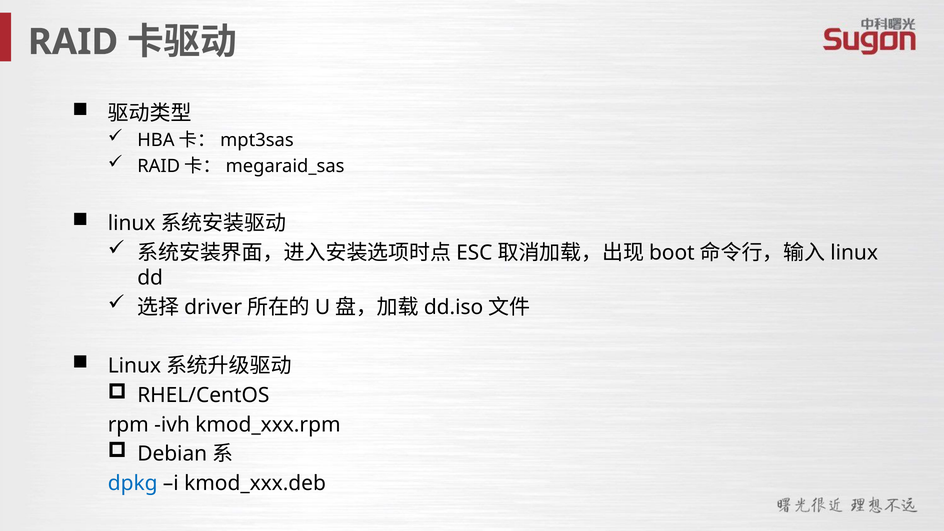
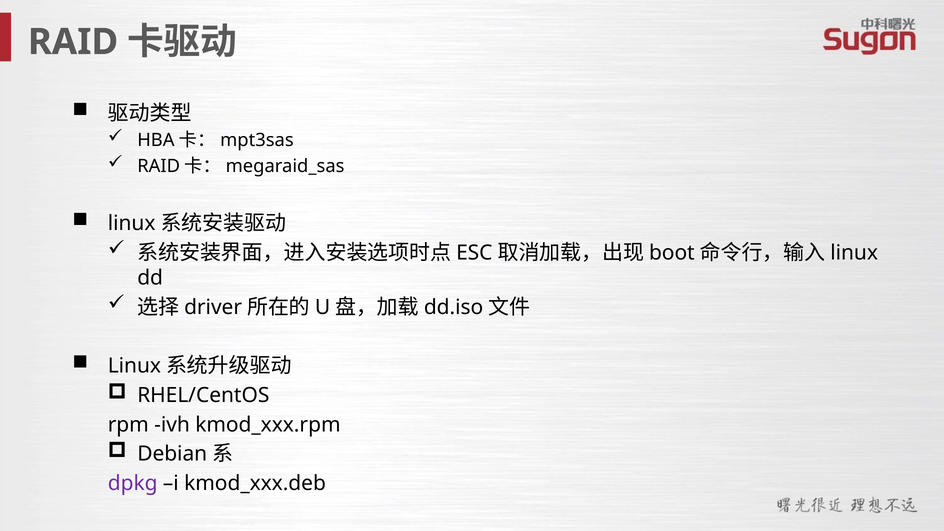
dpkg colour: blue -> purple (133, 483)
